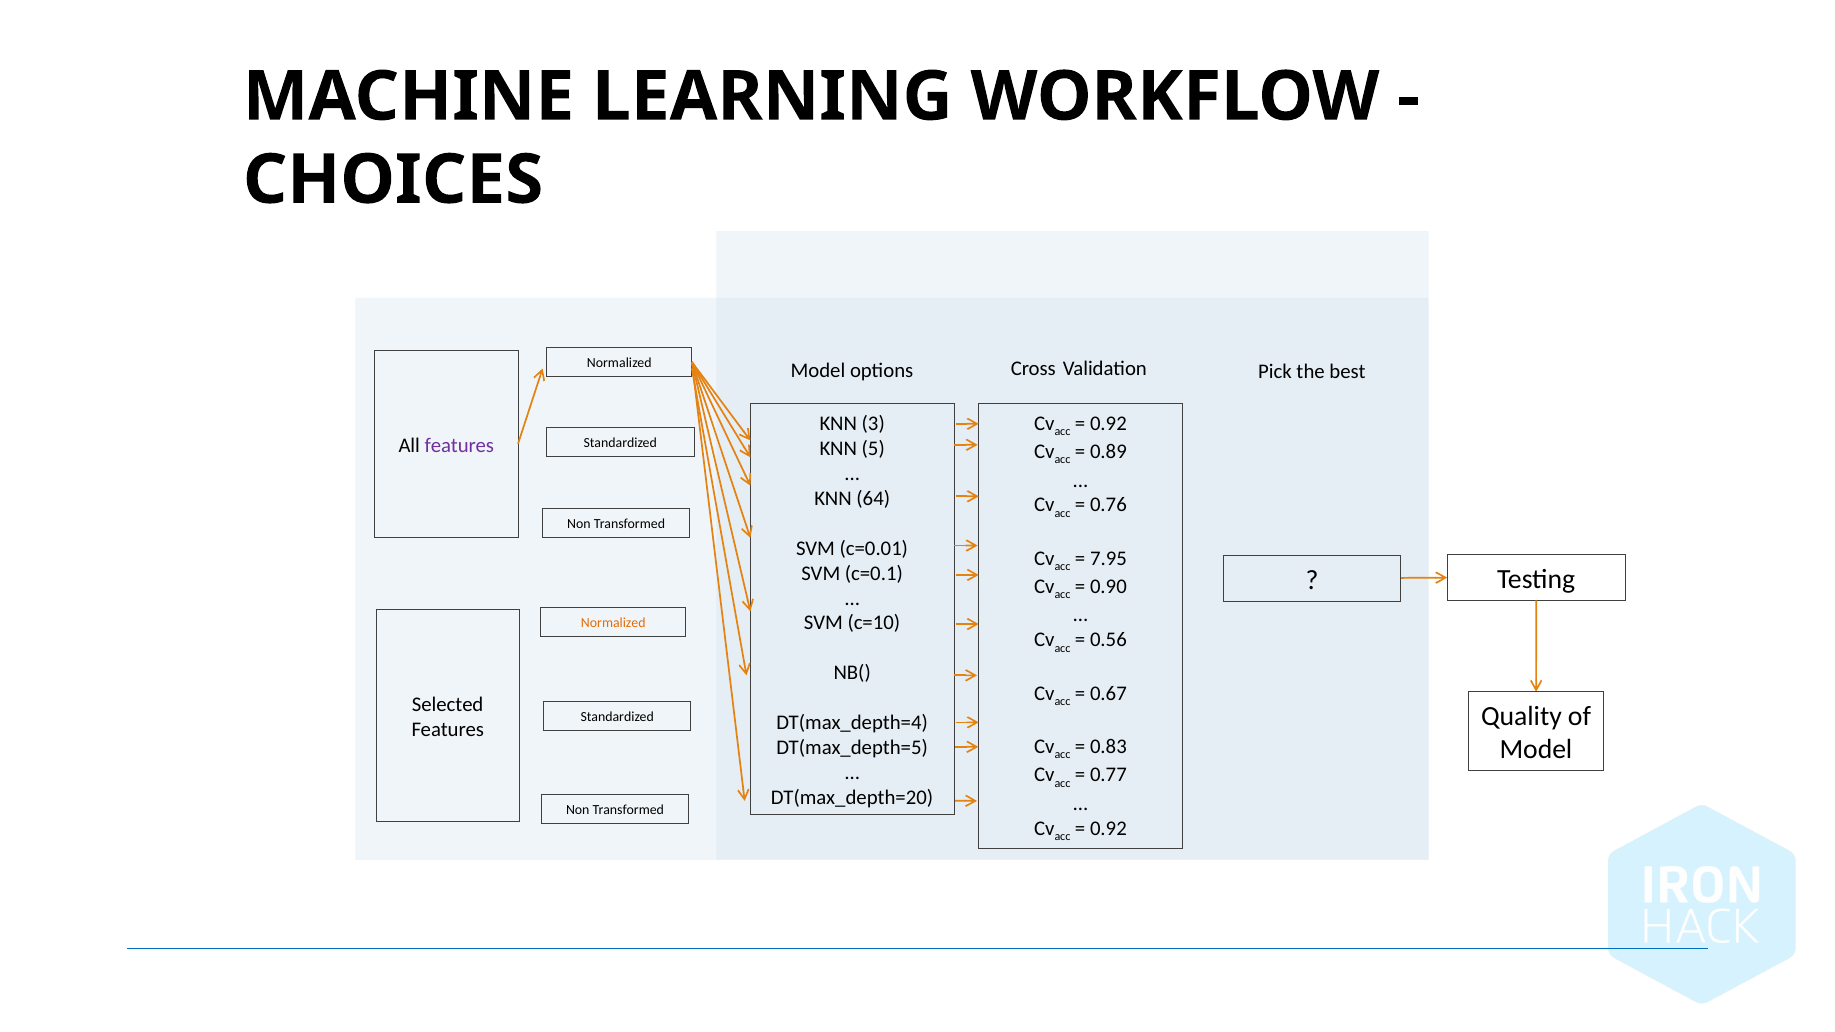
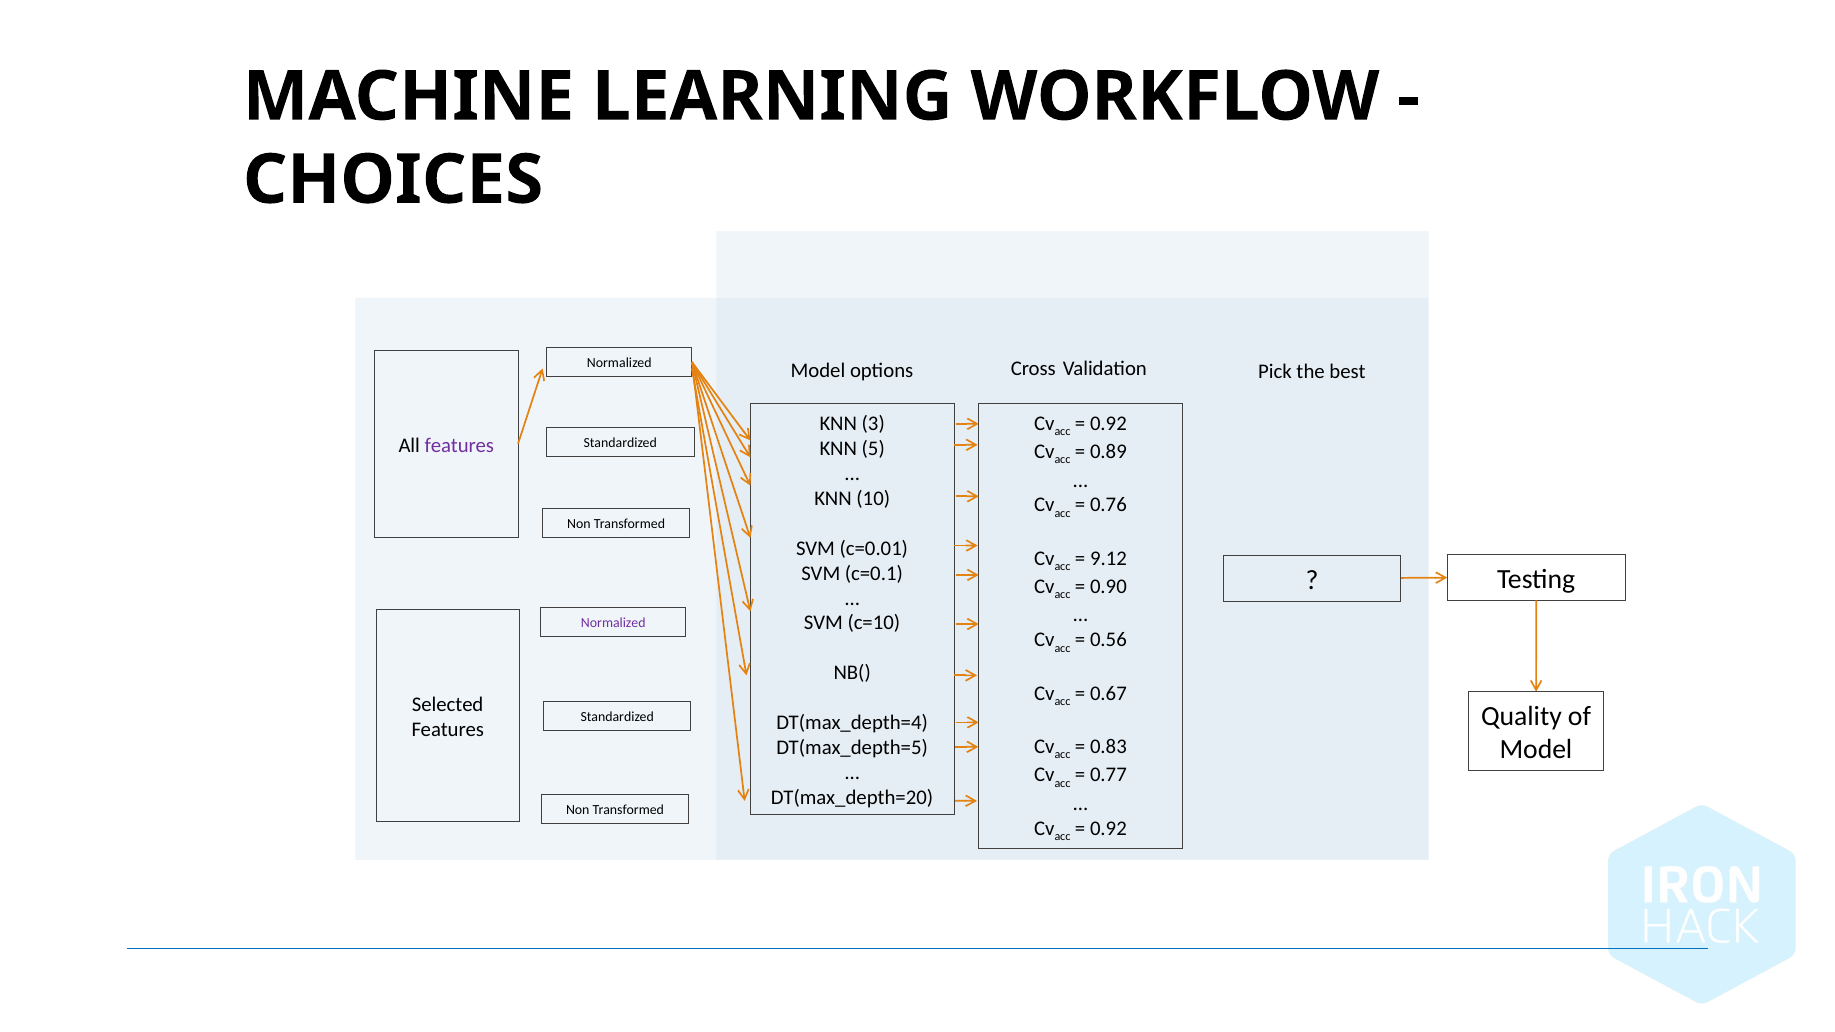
64: 64 -> 10 (873, 498)
7.95: 7.95 -> 9.12 (1108, 559)
Normalized colour: orange -> purple (613, 623)
